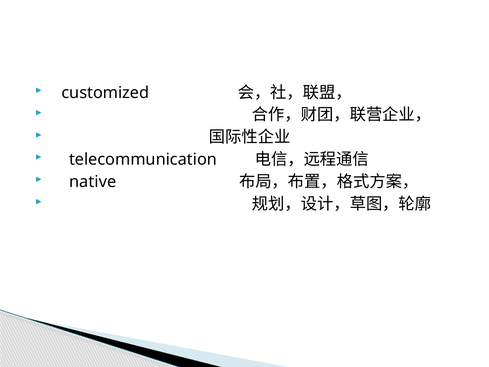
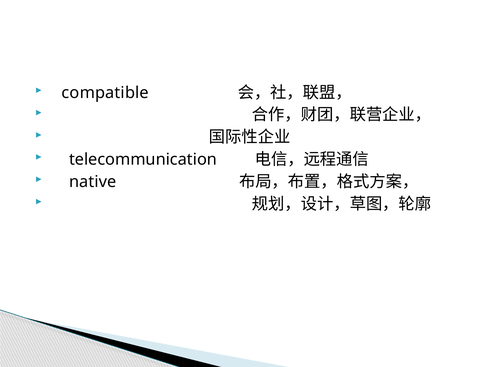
customized: customized -> compatible (105, 93)
